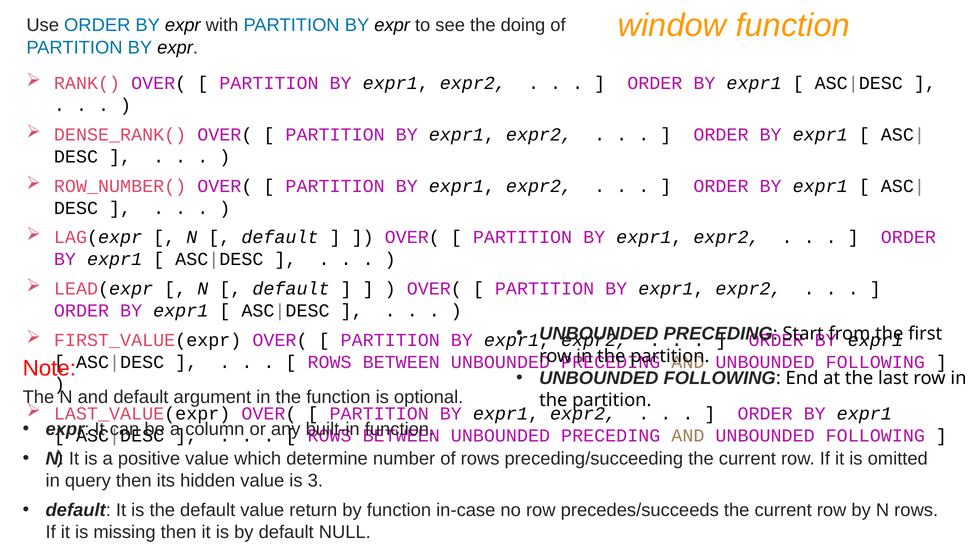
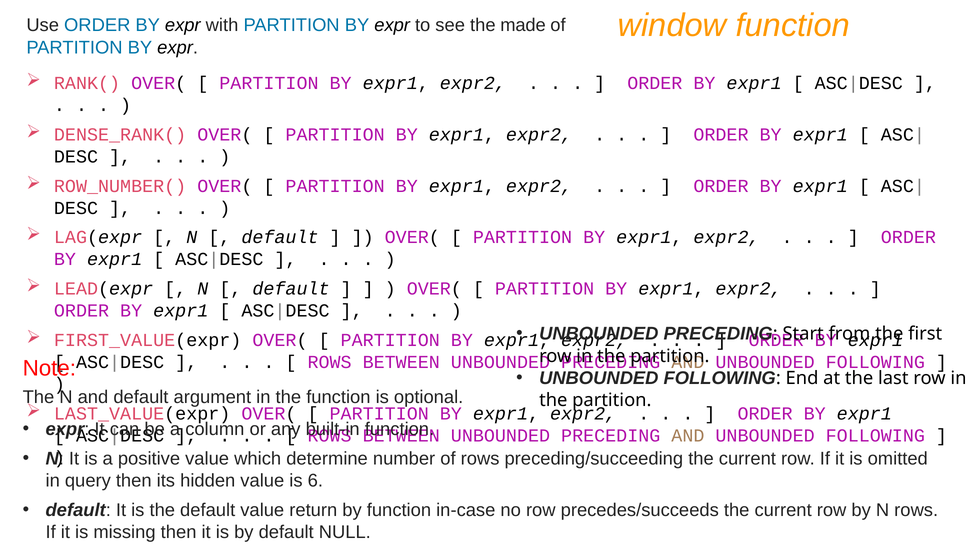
doing: doing -> made (523, 25)
3: 3 -> 6 (315, 481)
